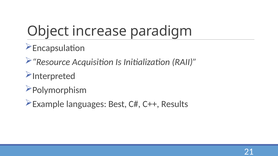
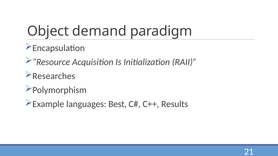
increase: increase -> demand (99, 31)
Interpreted: Interpreted -> Researches (54, 76)
